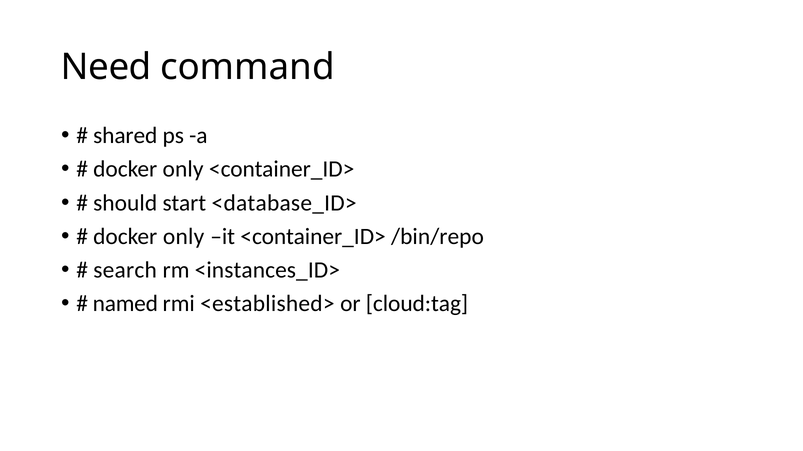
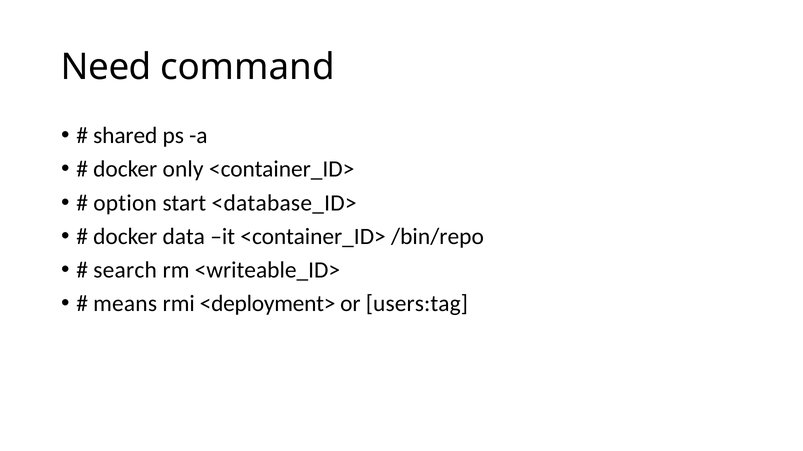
should: should -> option (125, 203)
only: only -> data (184, 237)
<instances_ID>: <instances_ID> -> <writeable_ID> (267, 270)
named: named -> means (125, 304)
<established>: <established> -> <deployment> (268, 304)
cloud:tag: cloud:tag -> users:tag (417, 304)
